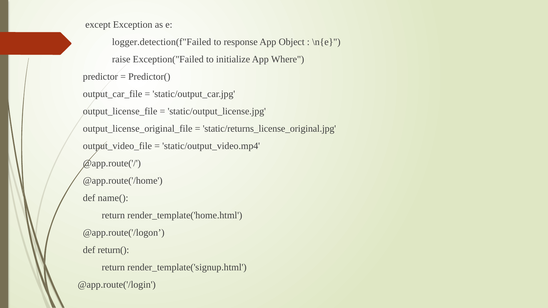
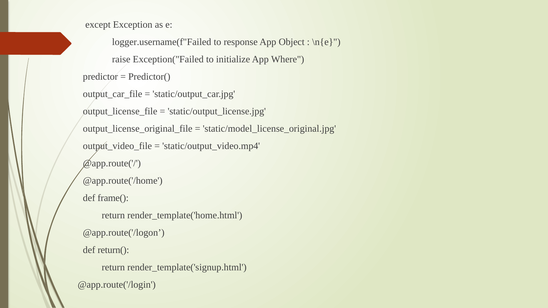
logger.detection(f"Failed: logger.detection(f"Failed -> logger.username(f"Failed (162, 42)
static/returns_license_original.jpg: static/returns_license_original.jpg -> static/model_license_original.jpg (269, 129)
name(: name( -> frame( (113, 198)
